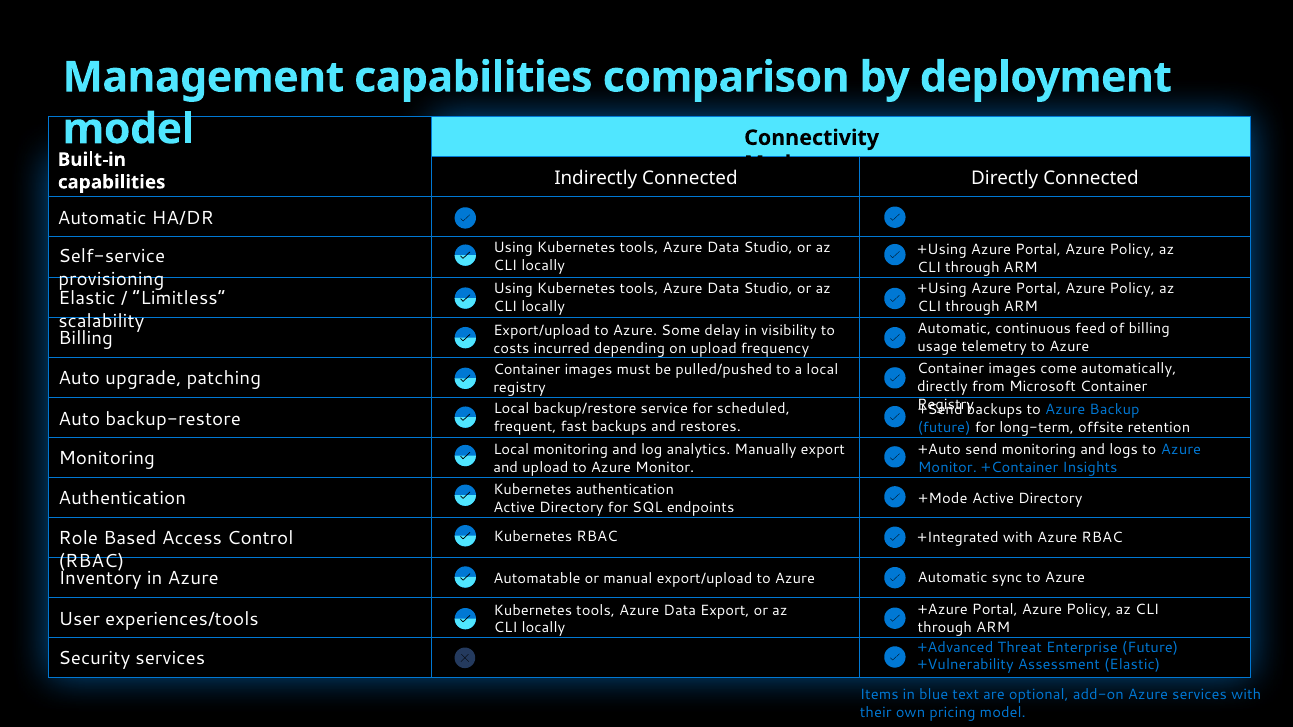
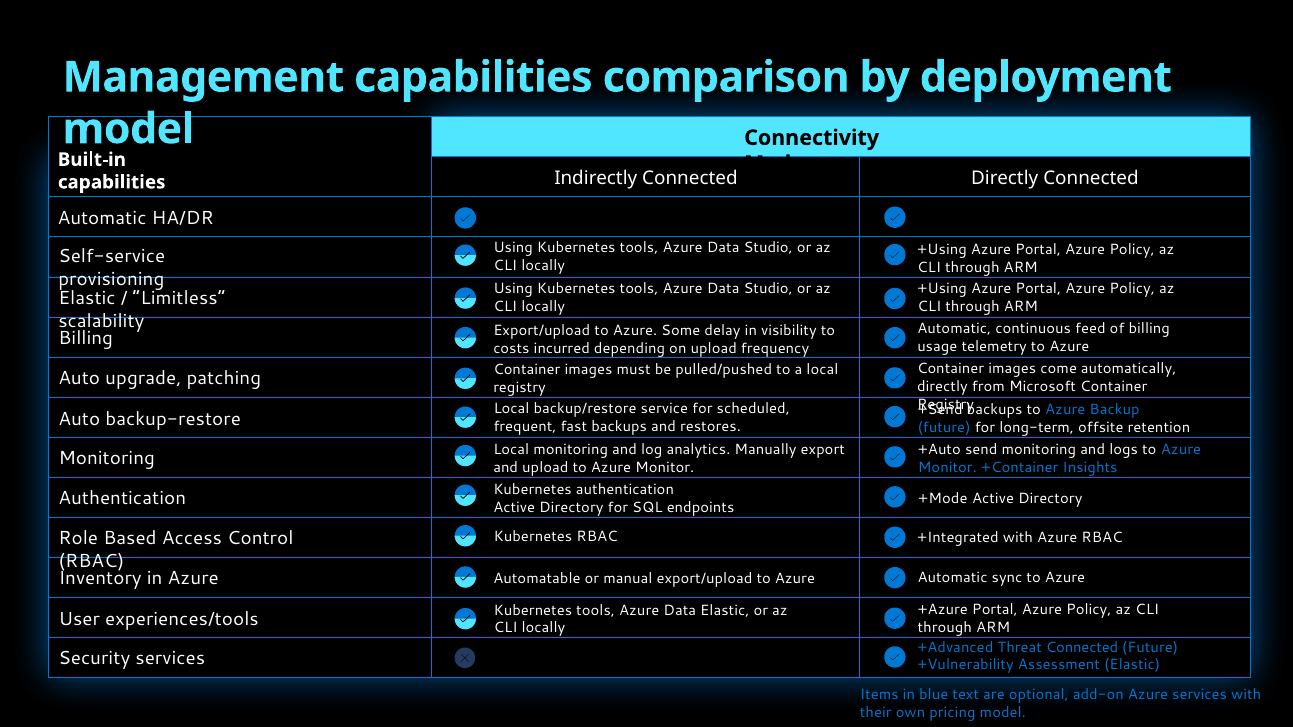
Data Export: Export -> Elastic (725, 611)
Threat Enterprise: Enterprise -> Connected (1082, 648)
